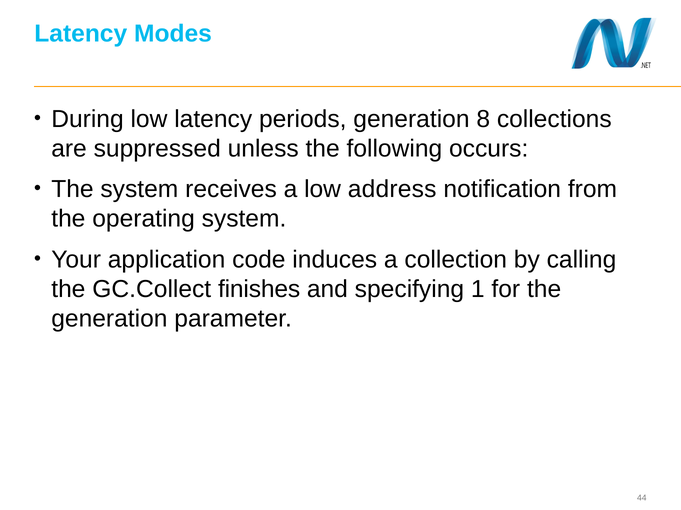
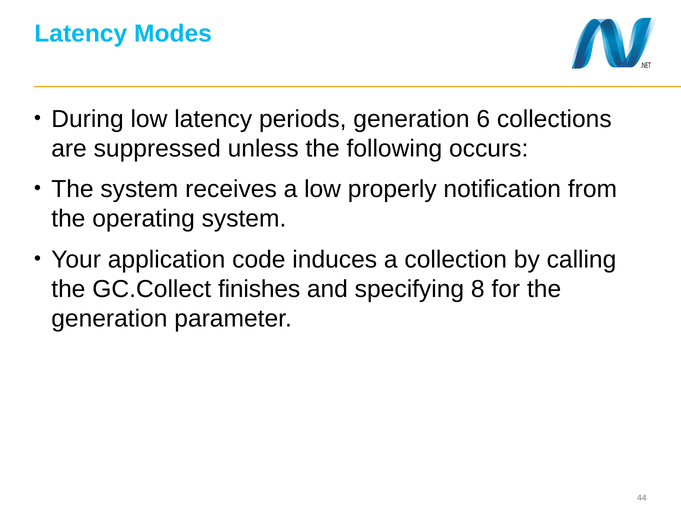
8: 8 -> 6 (483, 119)
address: address -> properly (392, 190)
1: 1 -> 8 (478, 289)
